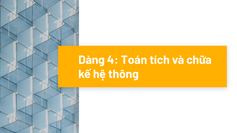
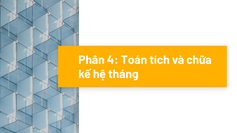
Dàng: Dàng -> Phân (92, 60)
thông: thông -> tháng (124, 74)
